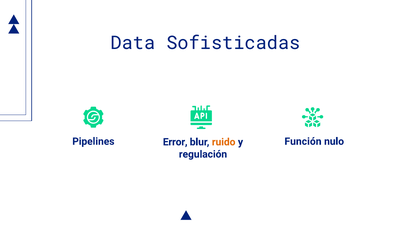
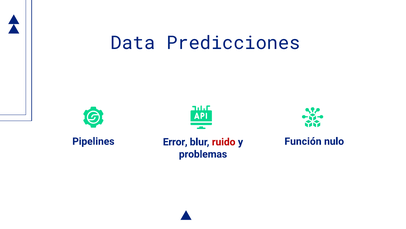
Sofisticadas: Sofisticadas -> Predicciones (233, 43)
ruido colour: orange -> red (224, 142)
regulación: regulación -> problemas (203, 154)
